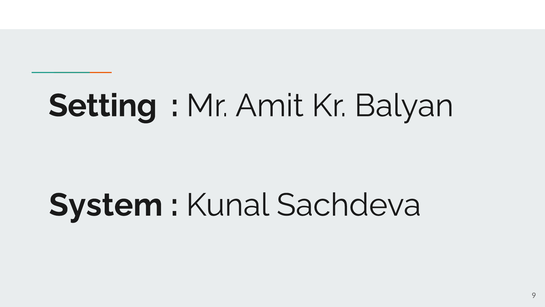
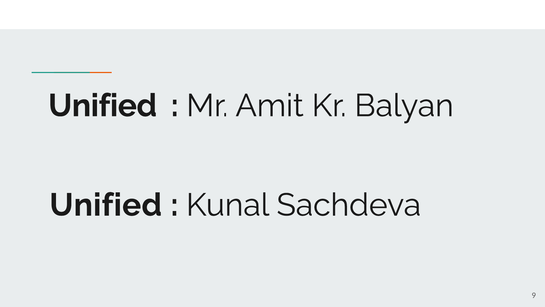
Setting: Setting -> Unified (103, 106)
System: System -> Unified (106, 205)
